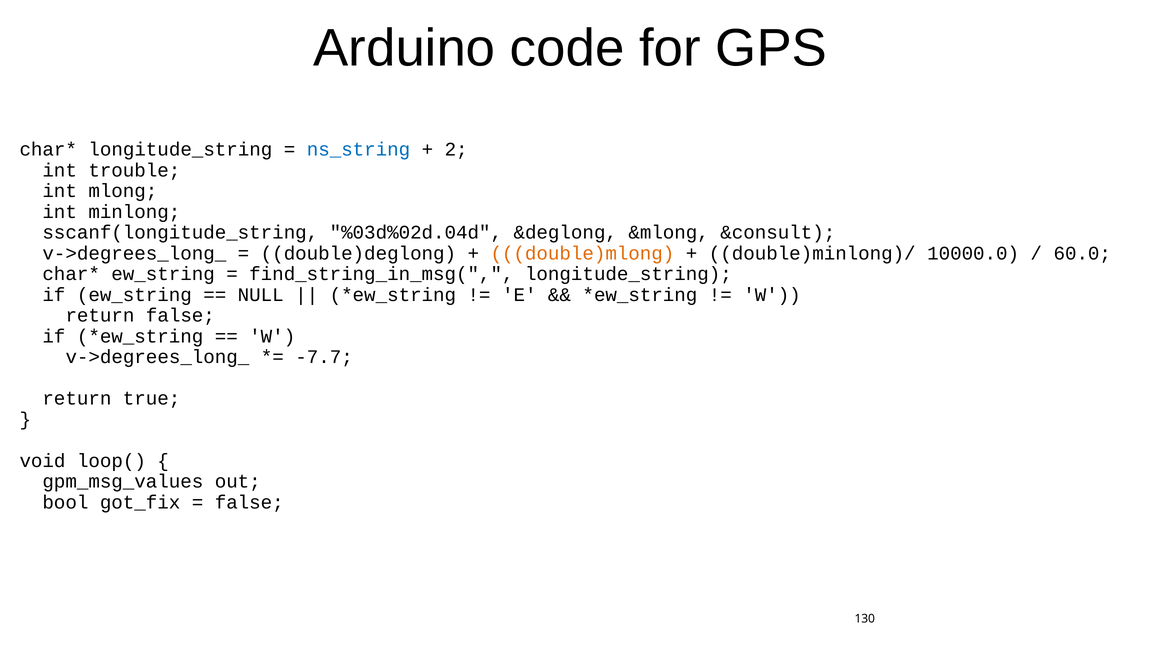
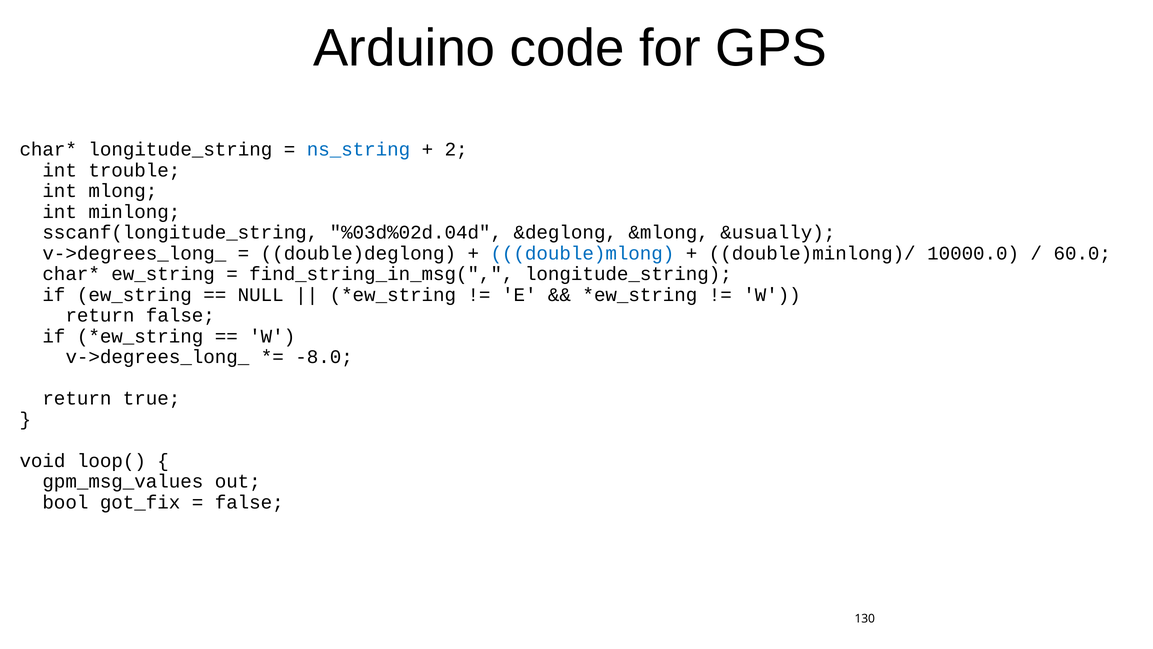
&consult: &consult -> &usually (778, 232)
double)mlong colour: orange -> blue (582, 253)
-7.7: -7.7 -> -8.0 (324, 357)
